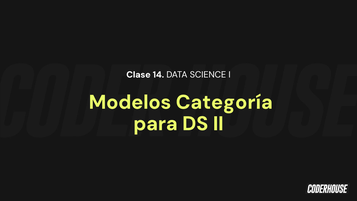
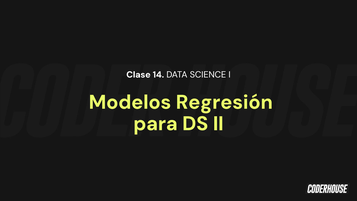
Categoría: Categoría -> Regresión (224, 102)
